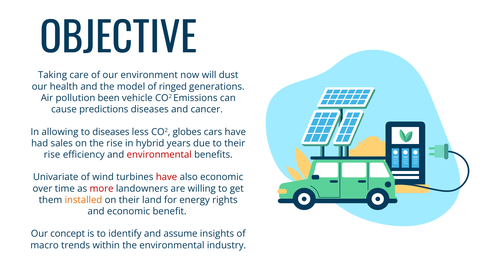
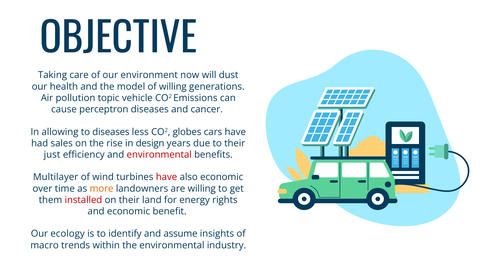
of ringed: ringed -> willing (173, 86)
been: been -> topic (109, 98)
predictions: predictions -> perceptron (104, 109)
hybrid: hybrid -> design (150, 143)
rise: rise -> just (52, 155)
Univariate: Univariate -> Multilayer (56, 177)
more colour: red -> orange (102, 188)
installed colour: orange -> red (83, 200)
concept: concept -> ecology (68, 234)
